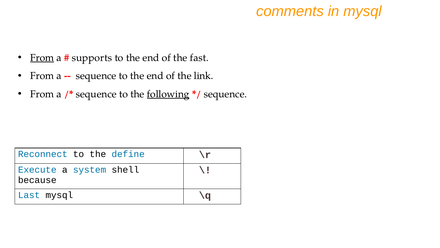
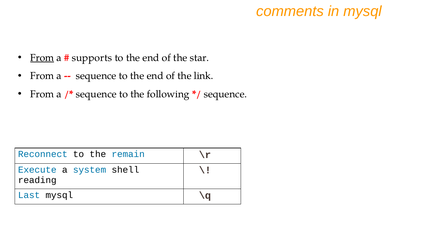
fast: fast -> star (199, 58)
following underline: present -> none (168, 94)
define: define -> remain (128, 154)
because: because -> reading (37, 180)
